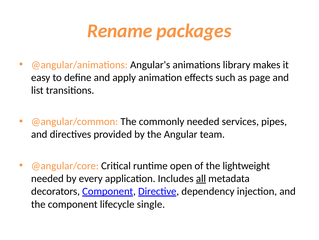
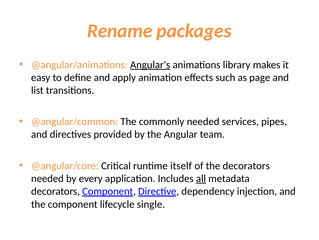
Angular's underline: none -> present (150, 65)
open: open -> itself (181, 165)
the lightweight: lightweight -> decorators (246, 165)
